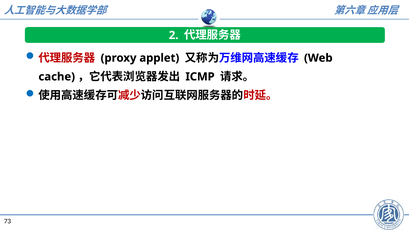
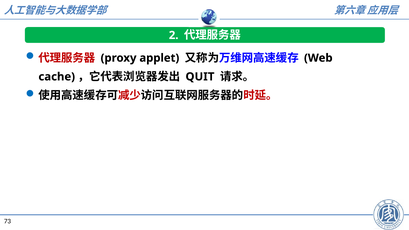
ICMP: ICMP -> QUIT (200, 77)
